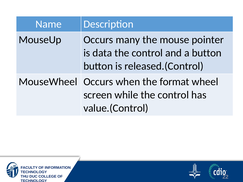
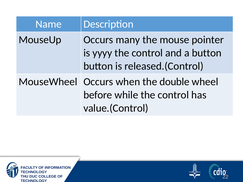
data: data -> yyyy (102, 53)
format: format -> double (174, 82)
screen: screen -> before (98, 95)
